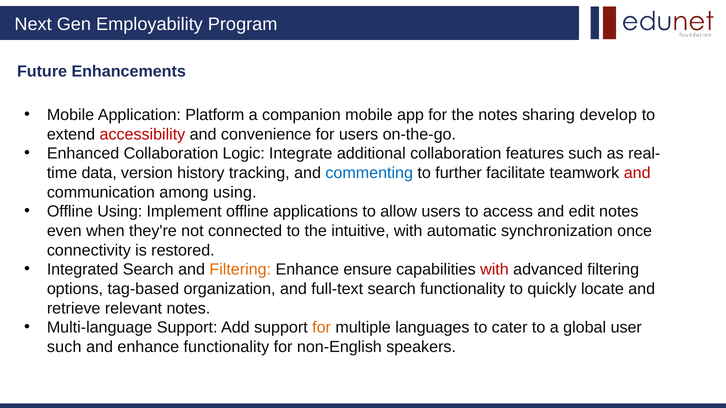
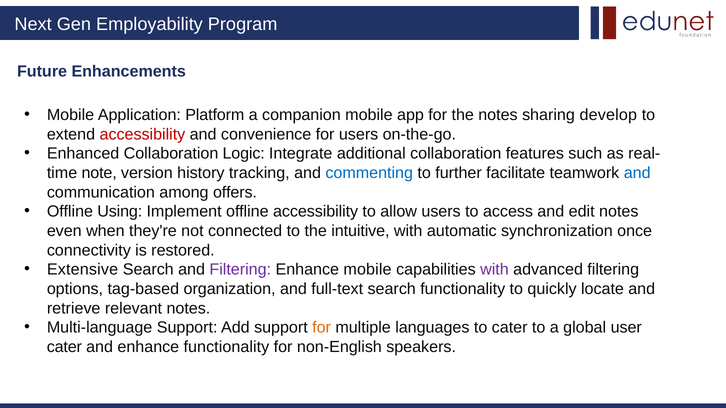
data: data -> note (99, 173)
and colour: red -> blue (637, 173)
among using: using -> offers (235, 192)
offline applications: applications -> accessibility (316, 212)
Integrated: Integrated -> Extensive (83, 270)
Filtering colour: orange -> purple (240, 270)
Enhance ensure: ensure -> mobile (368, 270)
with colour: red -> purple (494, 270)
such: such -> cater (64, 347)
